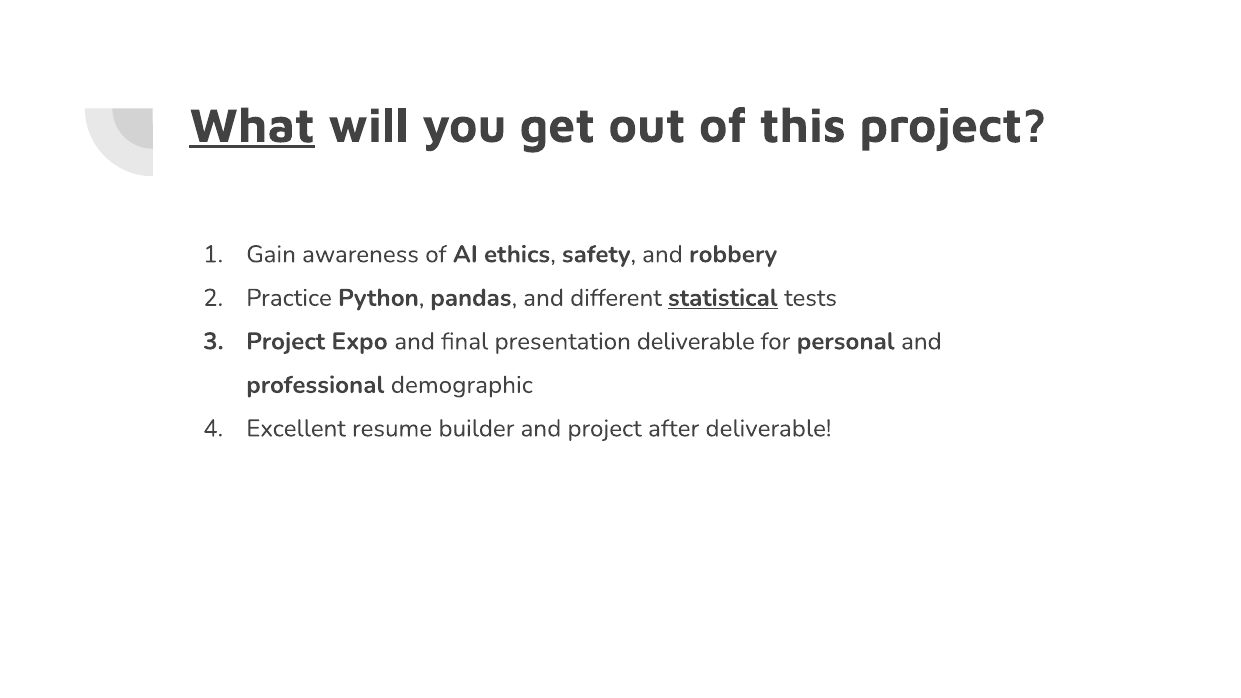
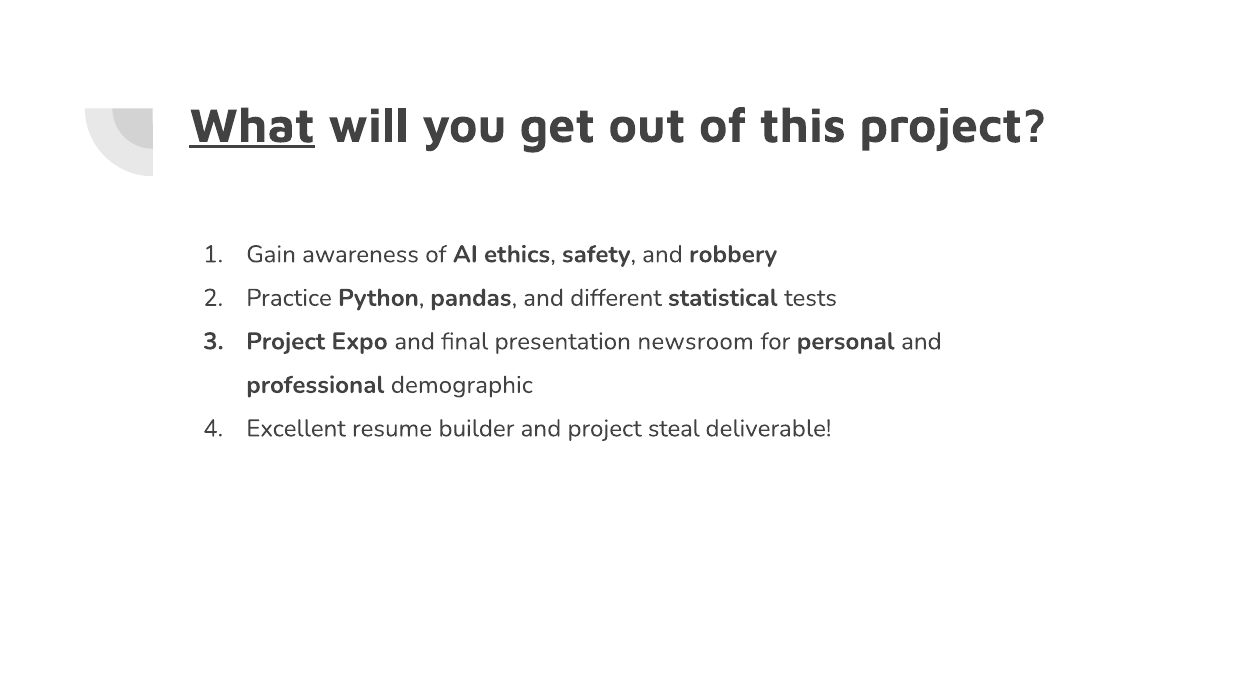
statistical underline: present -> none (723, 298)
presentation deliverable: deliverable -> newsroom (696, 341)
after: after -> steal (674, 428)
